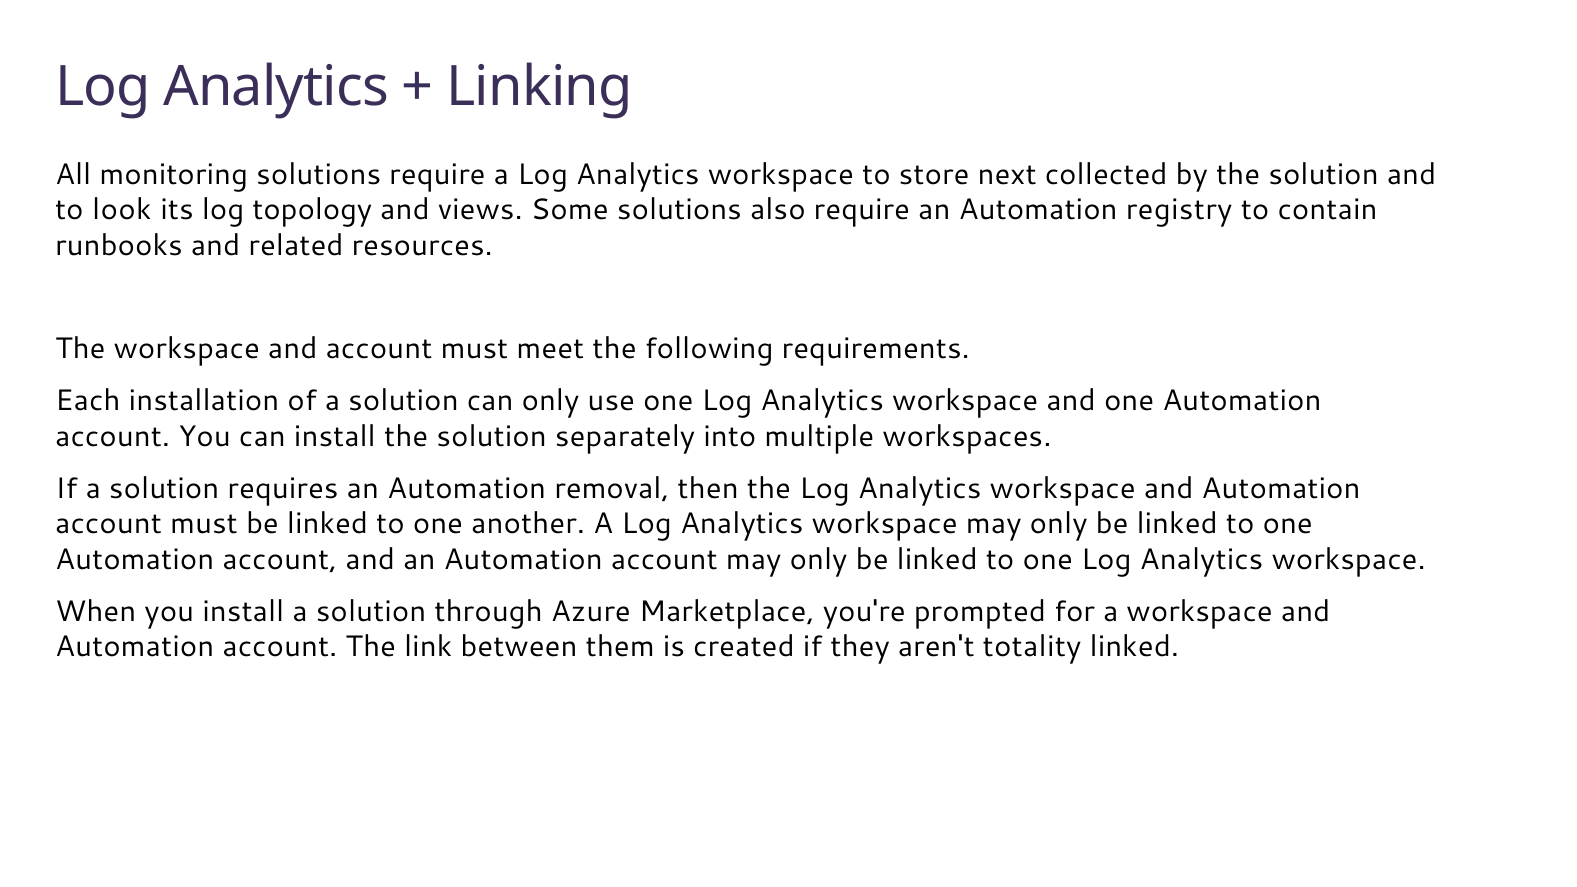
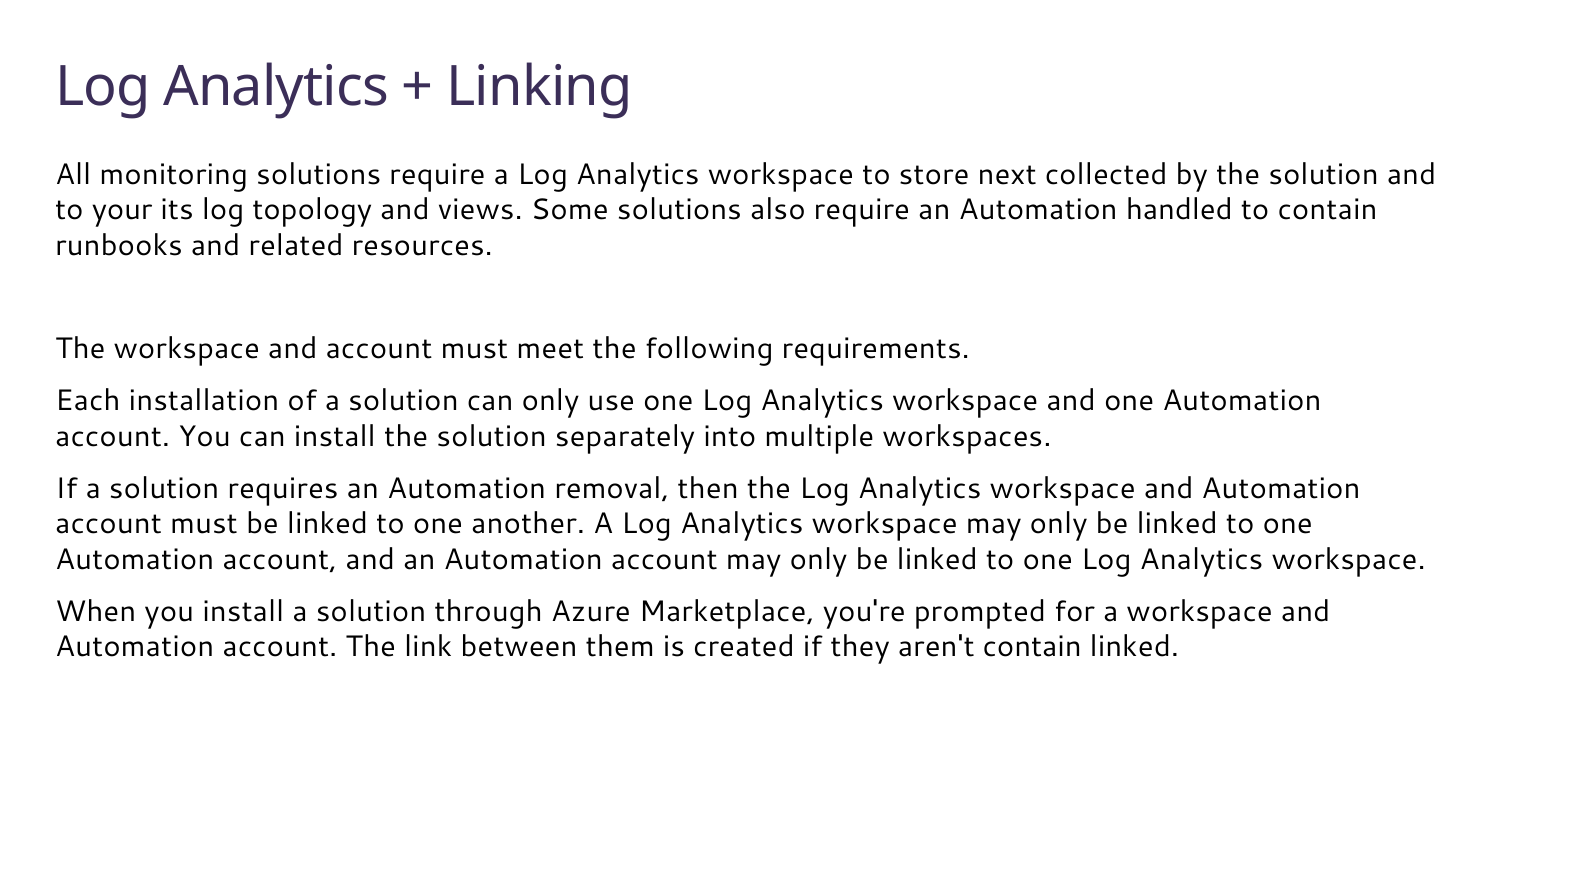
look: look -> your (122, 210)
registry: registry -> handled (1179, 210)
aren't totality: totality -> contain (1032, 647)
